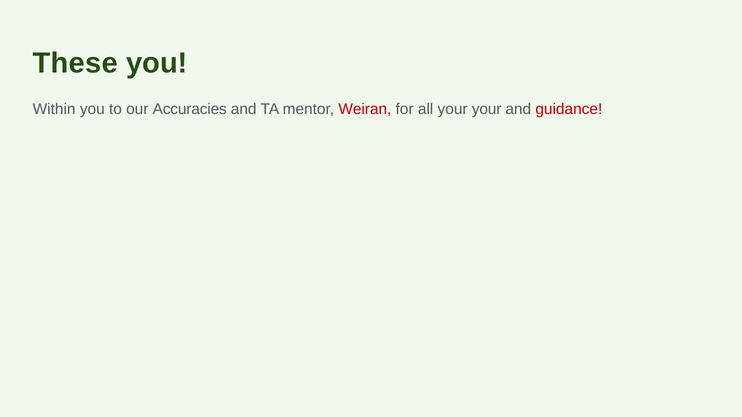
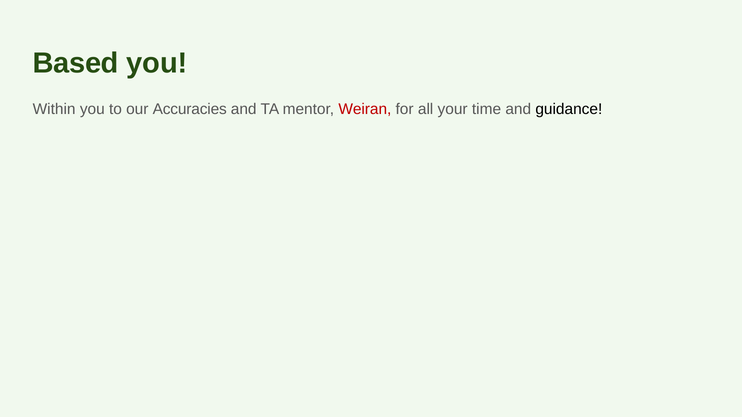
These: These -> Based (76, 63)
your your: your -> time (487, 109)
guidance colour: red -> black (569, 109)
